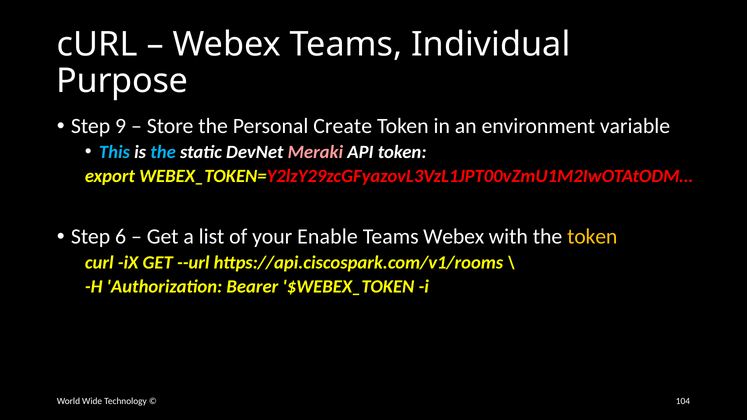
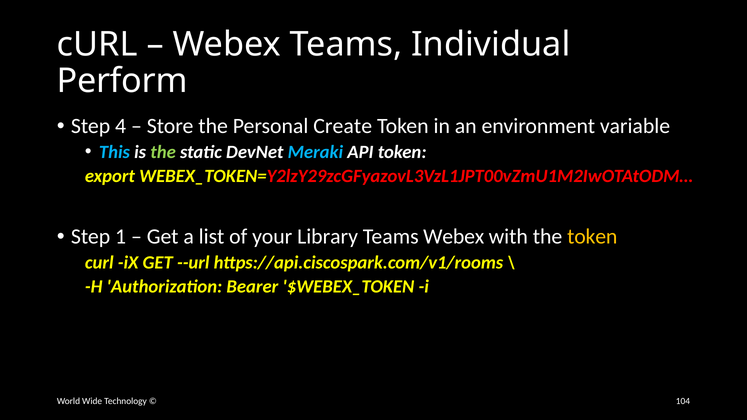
Purpose: Purpose -> Perform (122, 81)
9: 9 -> 4 (121, 126)
the colour: light blue -> light green (163, 152)
Meraki colour: pink -> light blue (315, 152)
6: 6 -> 1 (121, 237)
Enable: Enable -> Library (328, 237)
